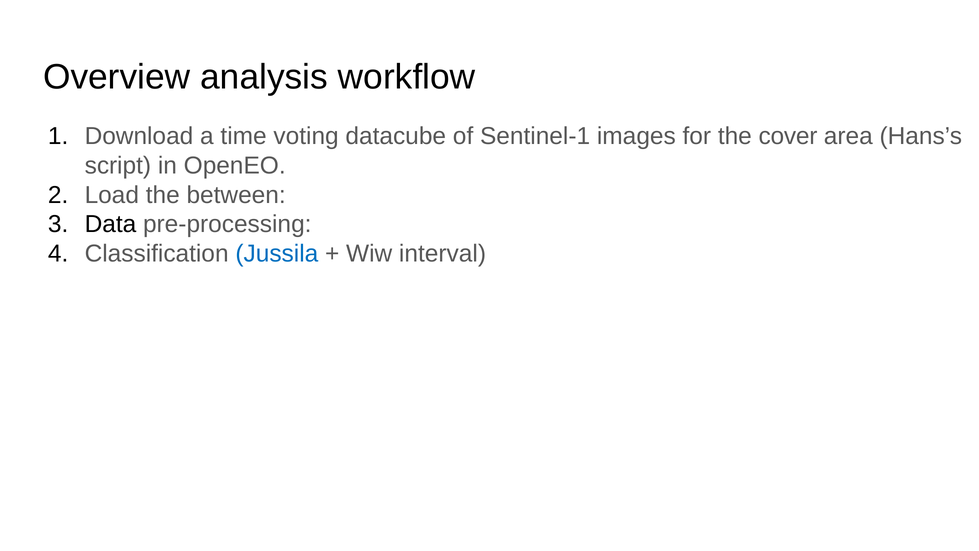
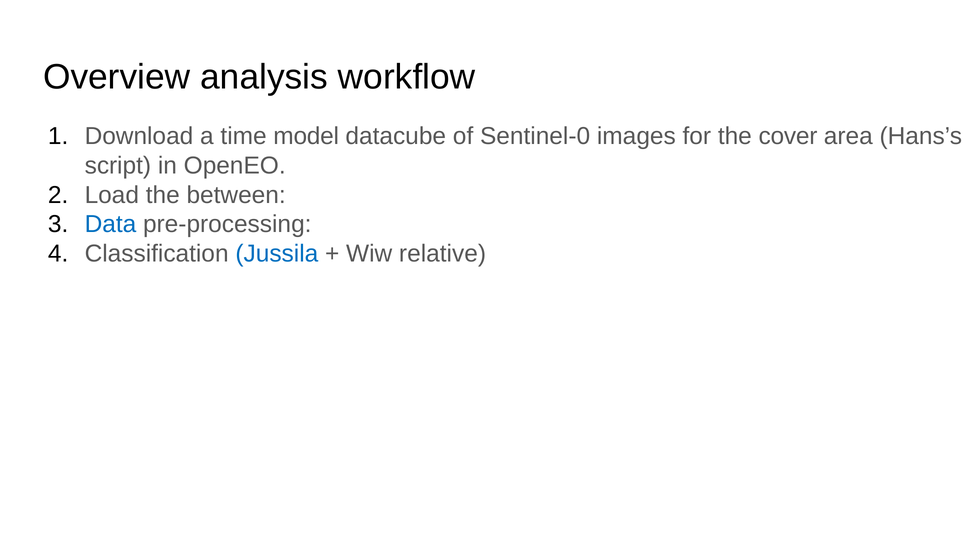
voting: voting -> model (306, 136)
Sentinel-1: Sentinel-1 -> Sentinel-0 (535, 136)
Data colour: black -> blue (110, 224)
interval: interval -> relative (443, 254)
